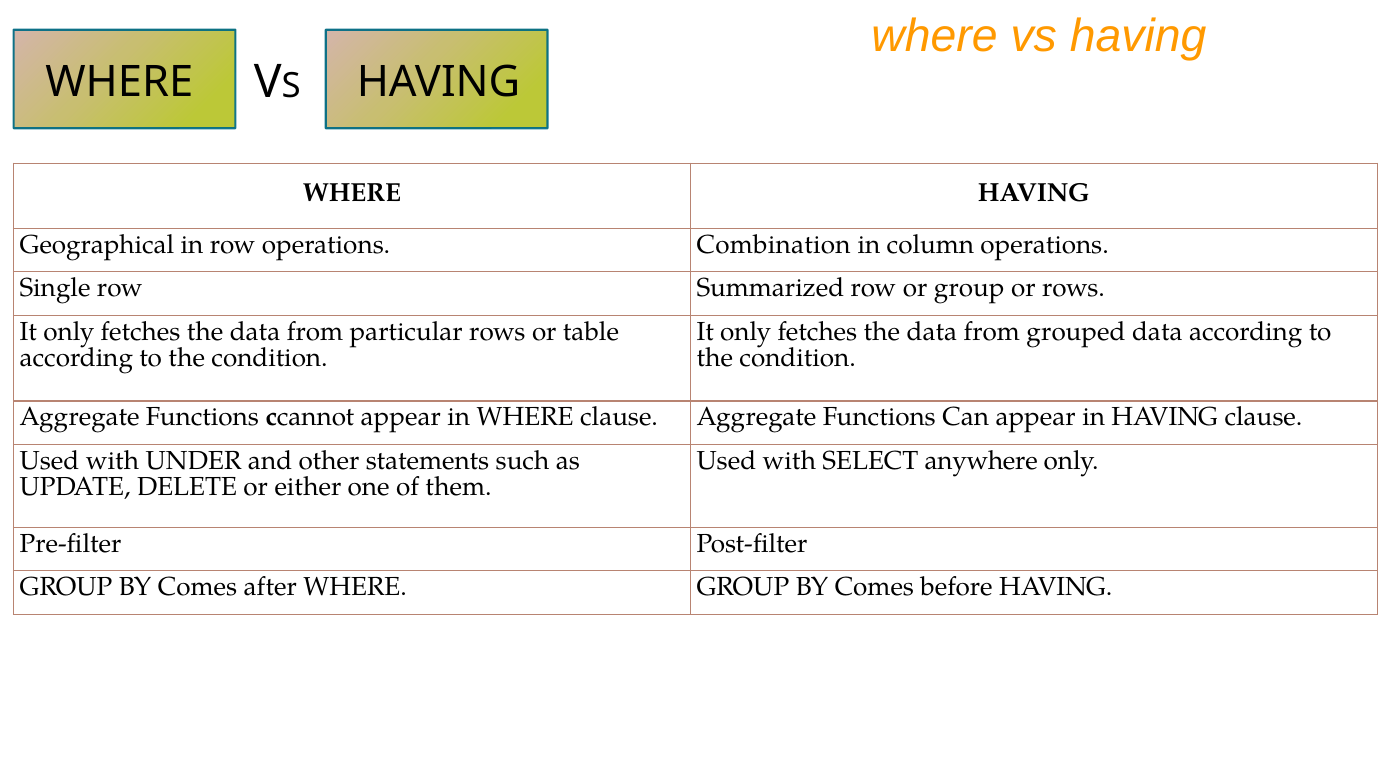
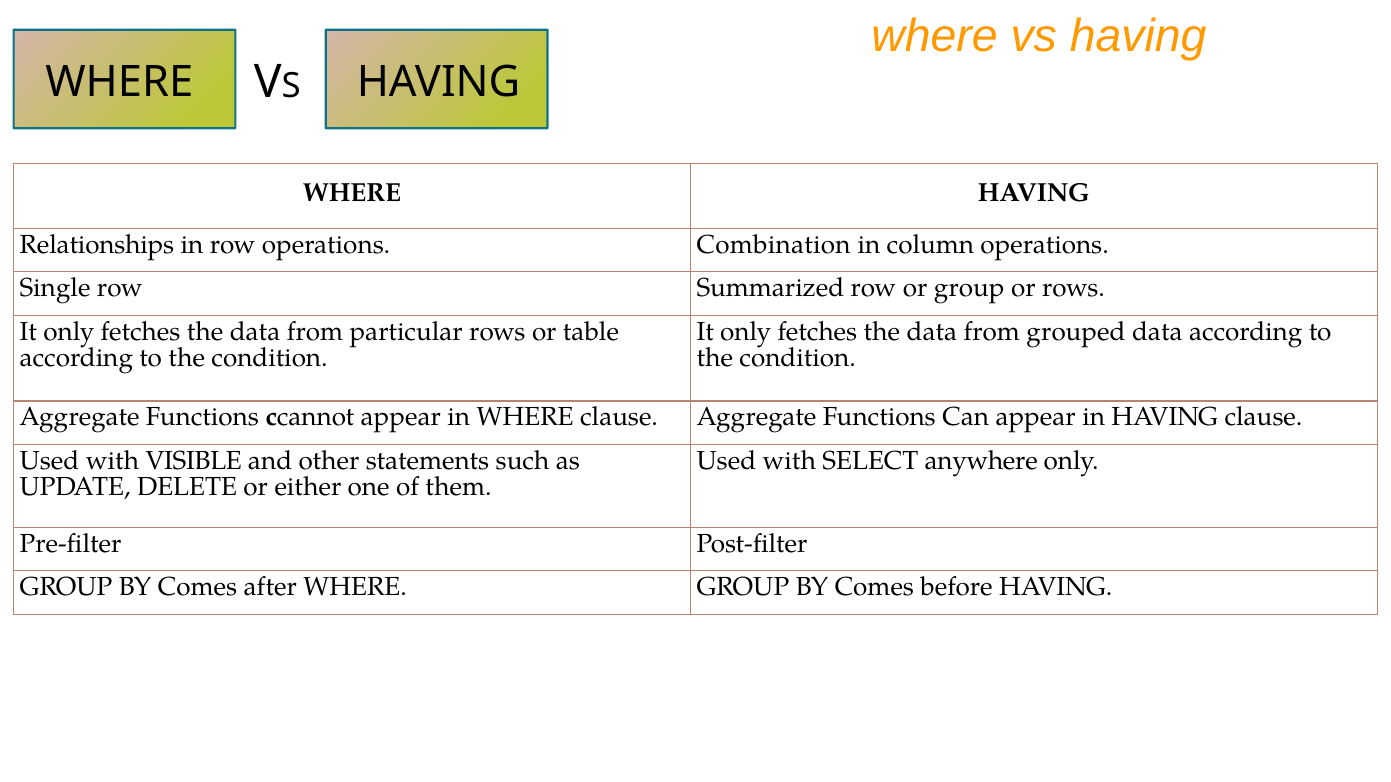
Geographical: Geographical -> Relationships (97, 245)
UNDER: UNDER -> VISIBLE (194, 461)
